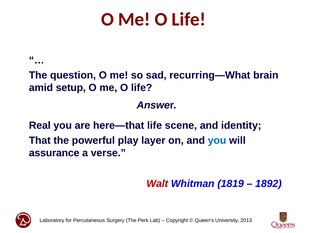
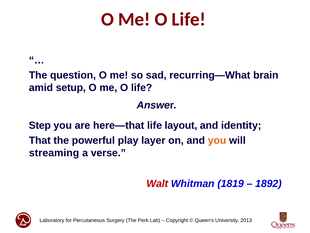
Real: Real -> Step (40, 125)
scene: scene -> layout (181, 125)
you colour: blue -> orange (217, 140)
assurance: assurance -> streaming (54, 153)
